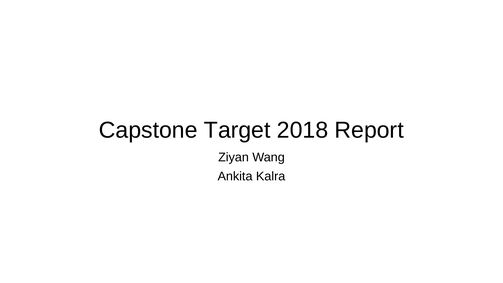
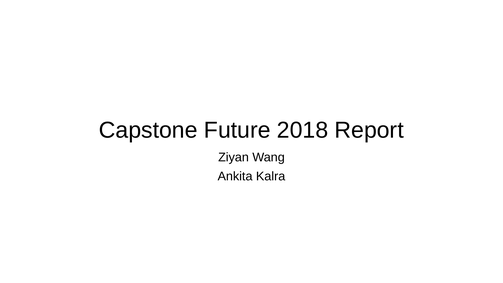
Target: Target -> Future (237, 130)
